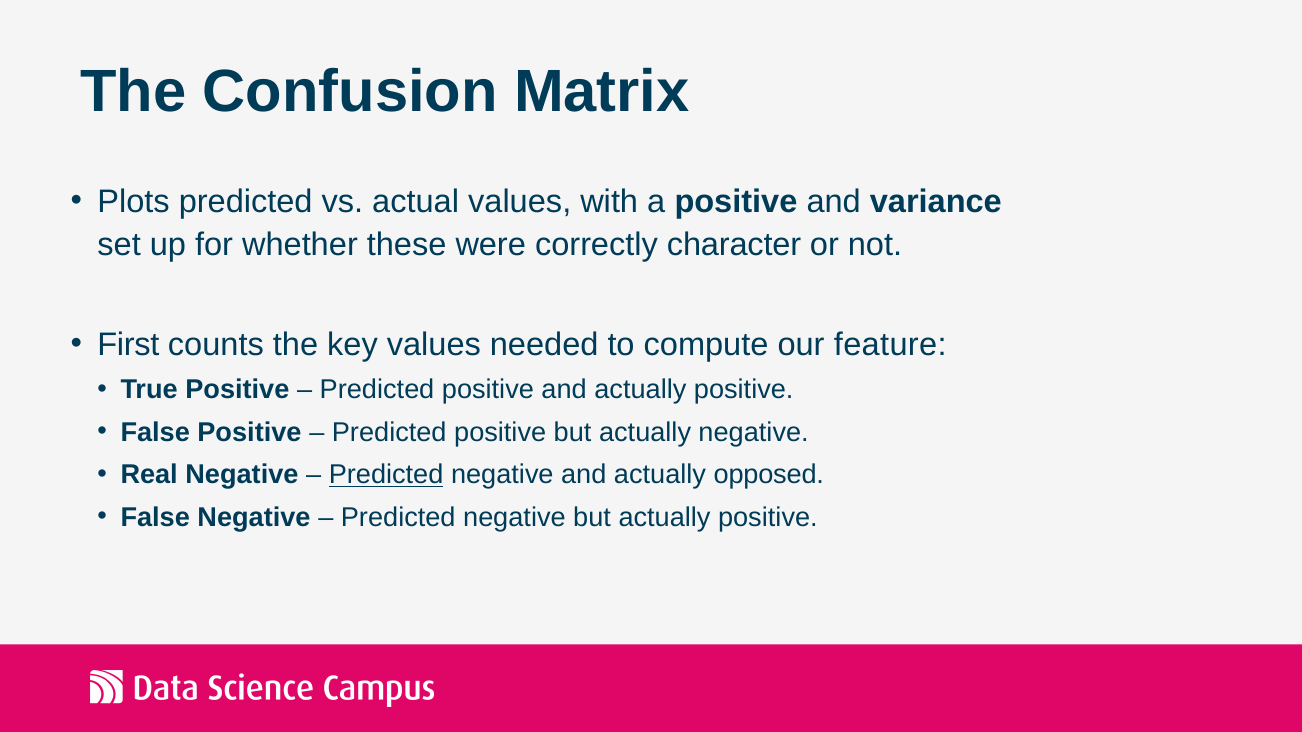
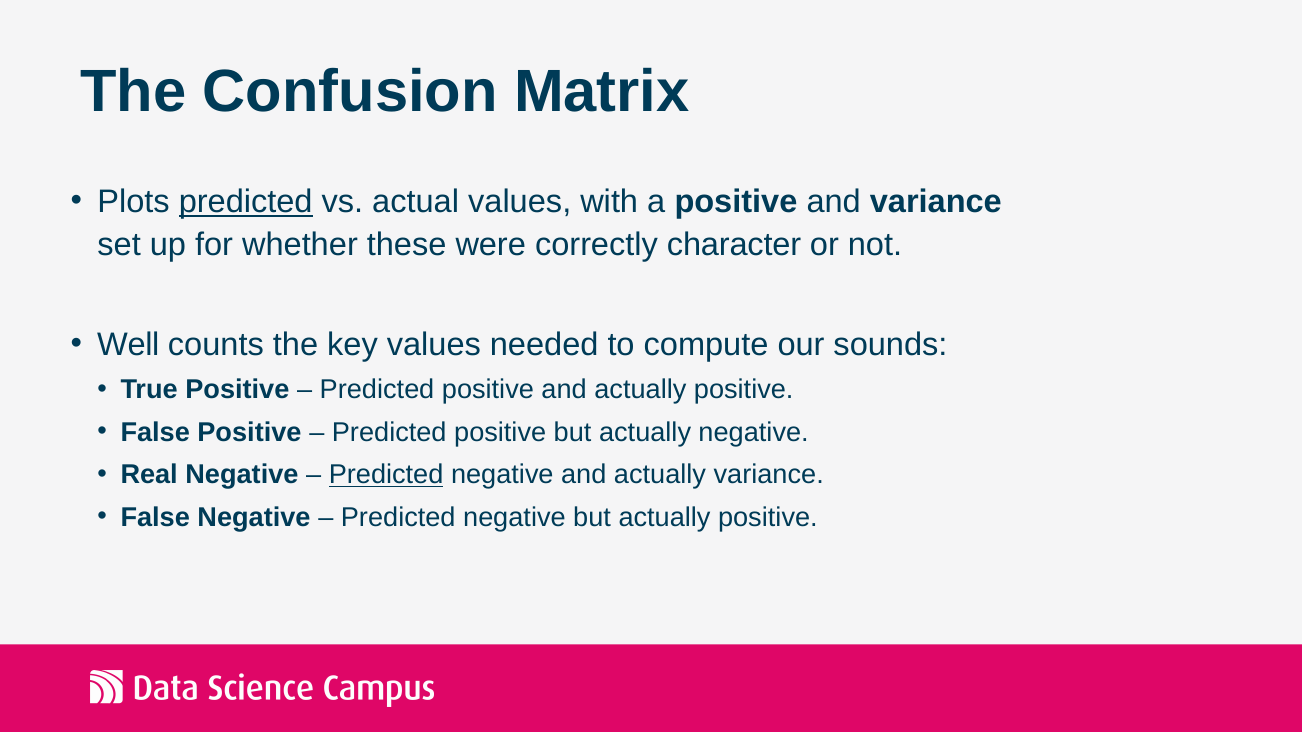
predicted underline: none -> present (246, 202)
First: First -> Well (128, 345)
feature: feature -> sounds (890, 345)
actually opposed: opposed -> variance (769, 475)
